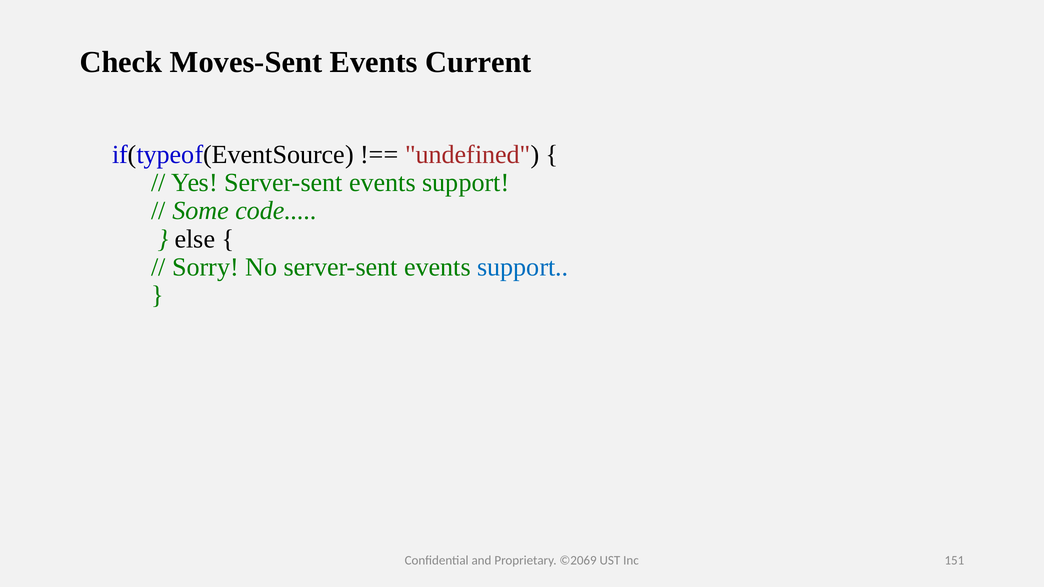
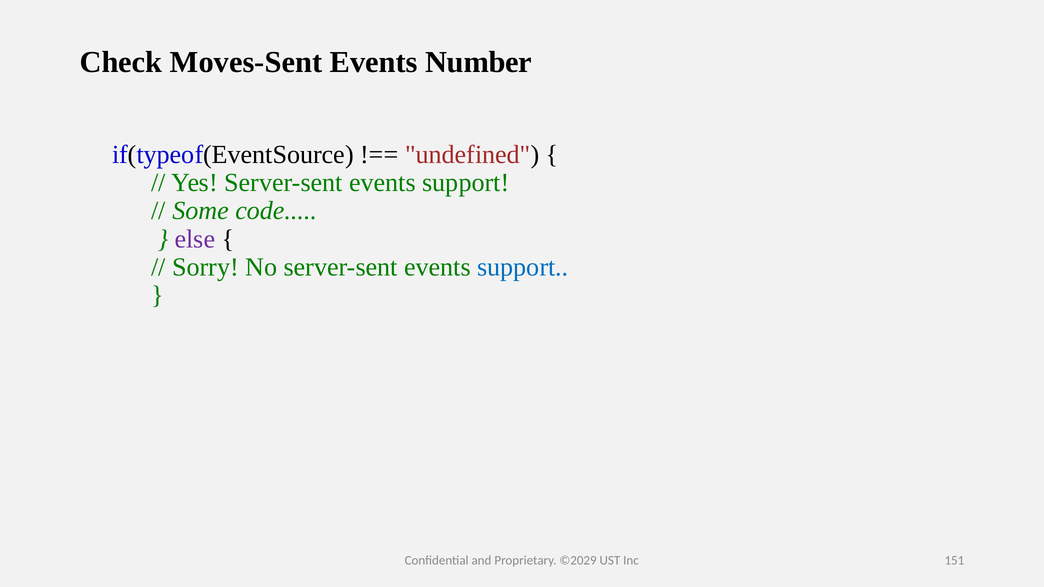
Current: Current -> Number (479, 62)
else colour: black -> purple (195, 239)
©2069: ©2069 -> ©2029 (578, 561)
